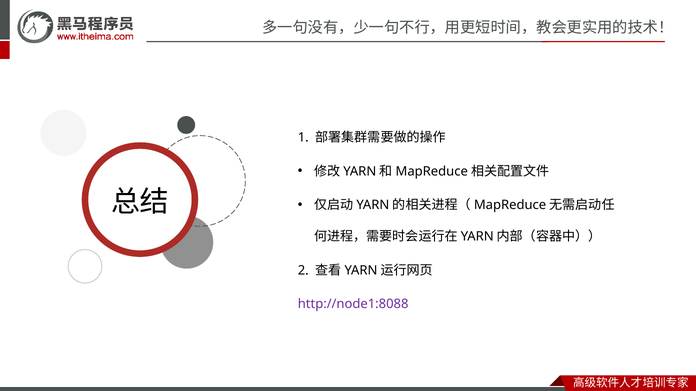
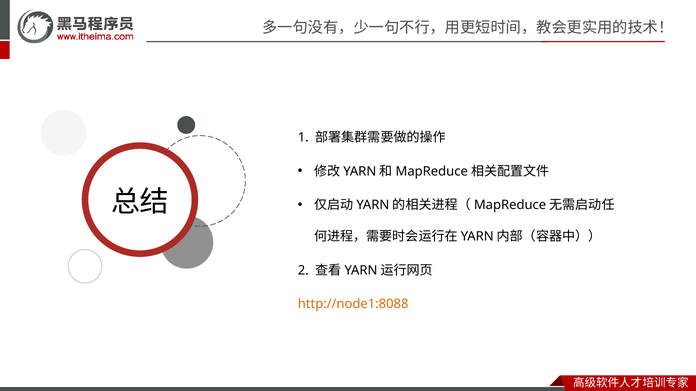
http://node1:8088 colour: purple -> orange (353, 305)
